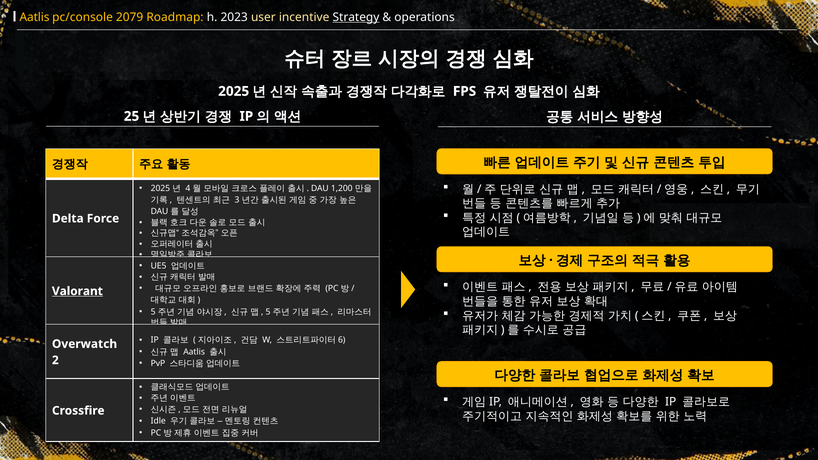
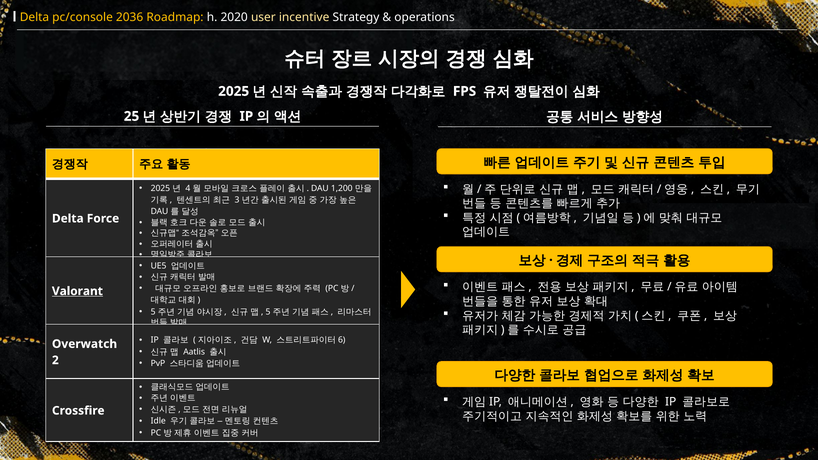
Aatlis: Aatlis -> Delta (34, 17)
2079: 2079 -> 2036 (130, 17)
2023: 2023 -> 2020 (234, 17)
Strategy underline: present -> none (356, 17)
